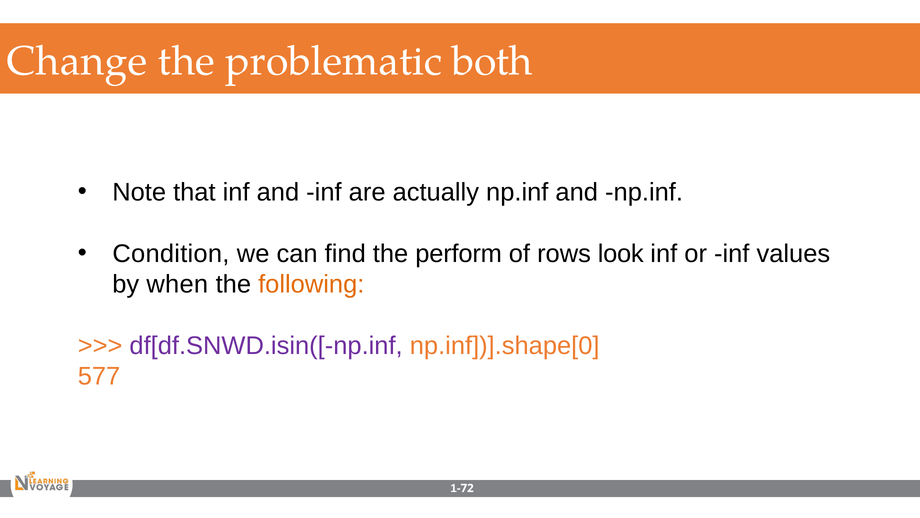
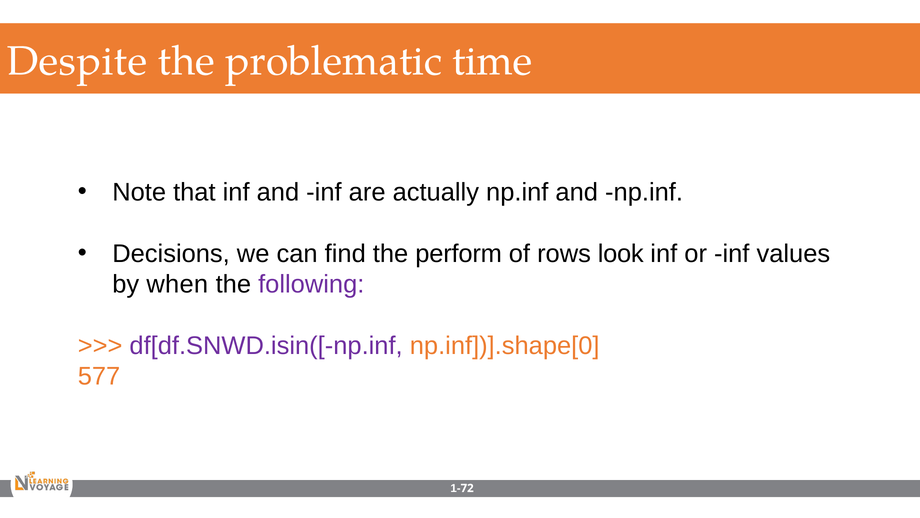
Change: Change -> Despite (77, 61)
both: both -> time (492, 61)
Condition: Condition -> Decisions (171, 254)
following colour: orange -> purple (311, 284)
